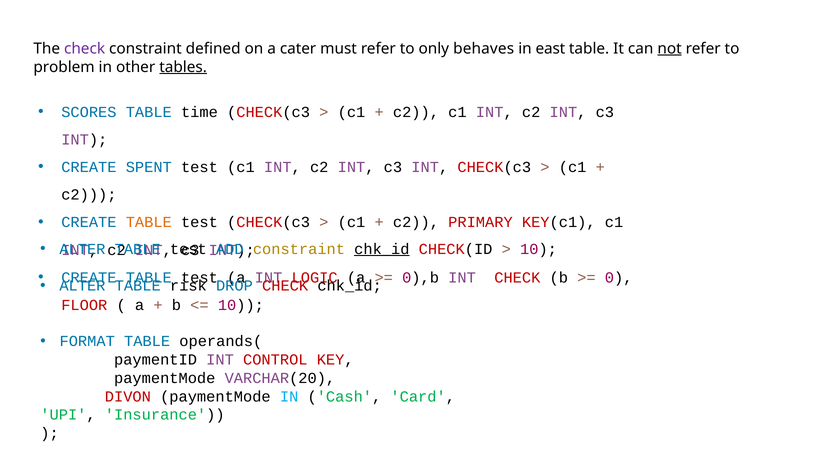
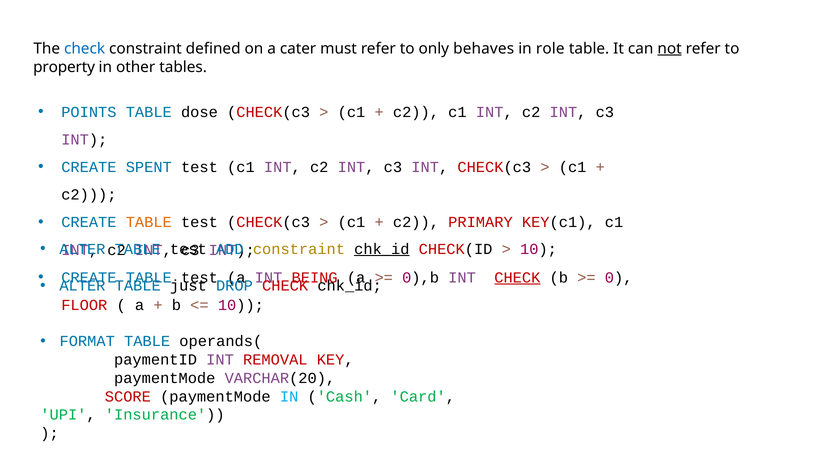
check colour: purple -> blue (85, 49)
east: east -> role (550, 49)
problem: problem -> property (64, 67)
tables underline: present -> none (183, 67)
SCORES: SCORES -> POINTS (89, 112)
time: time -> dose (199, 112)
LOGIC: LOGIC -> BEING (315, 278)
CHECK underline: none -> present (517, 278)
risk: risk -> just (188, 286)
CONTROL: CONTROL -> REMOVAL (275, 360)
DIVON: DIVON -> SCORE (128, 397)
